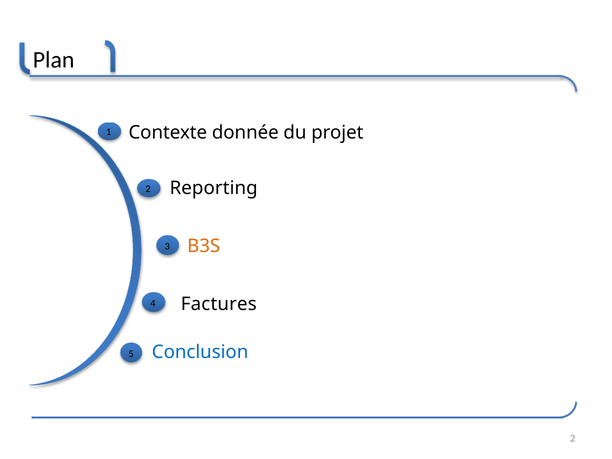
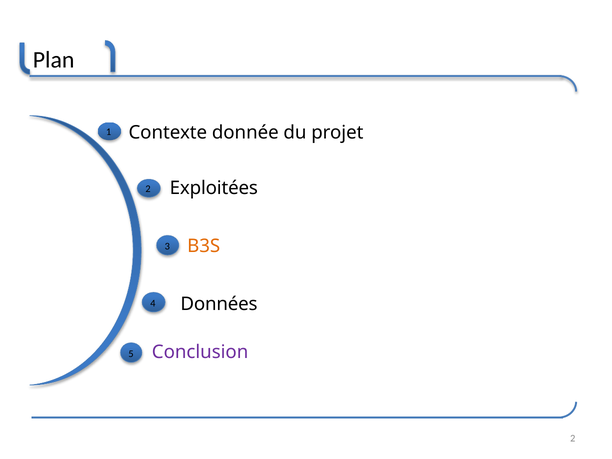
Reporting: Reporting -> Exploitées (214, 188)
Factures: Factures -> Données (219, 304)
Conclusion colour: blue -> purple (200, 352)
